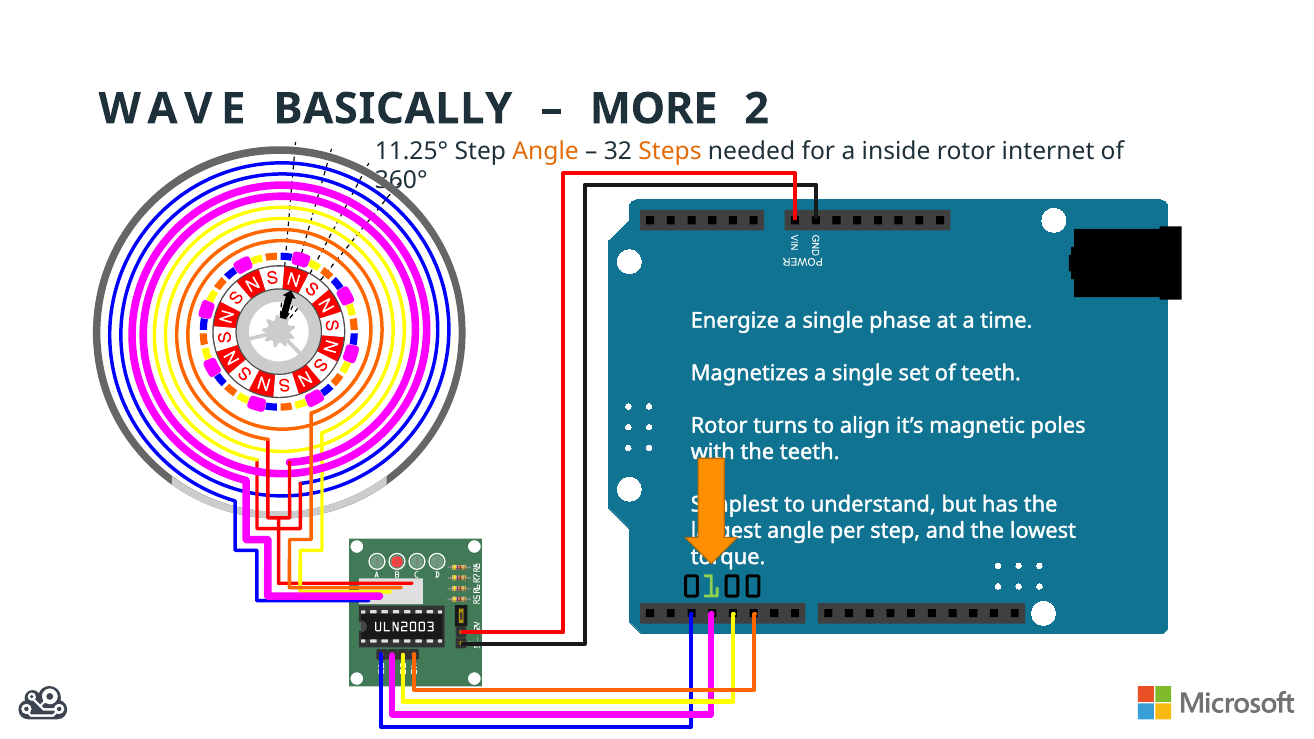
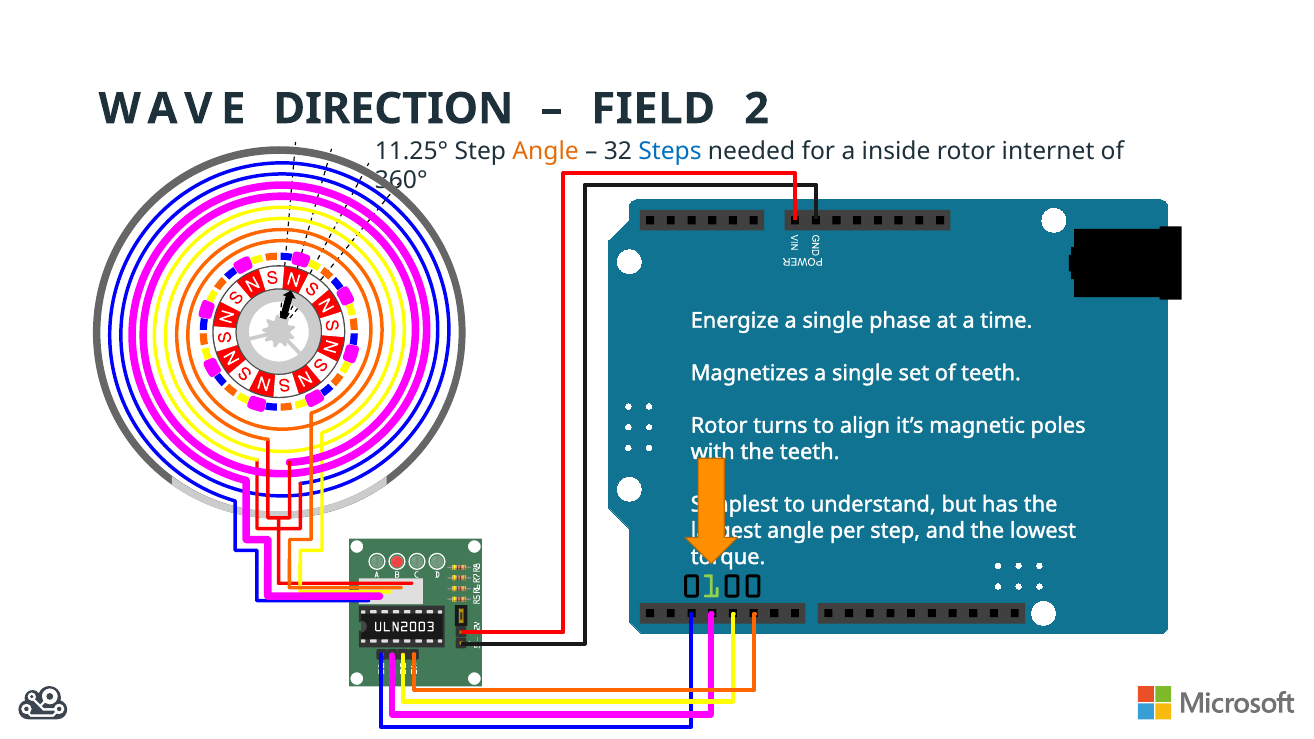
BASICALLY: BASICALLY -> DIRECTION (393, 109)
MORE: MORE -> FIELD (653, 109)
Steps colour: orange -> blue (670, 151)
